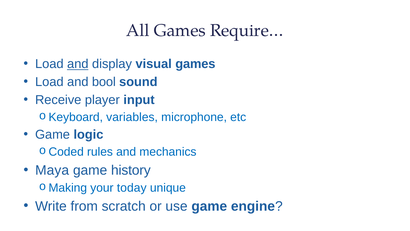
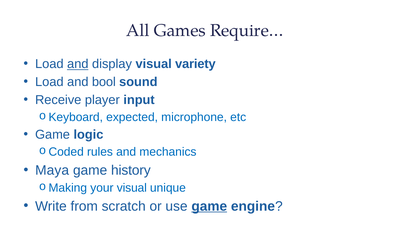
visual games: games -> variety (195, 64)
variables: variables -> expected (132, 117)
your today: today -> visual (132, 188)
game underline: none -> present (209, 206)
